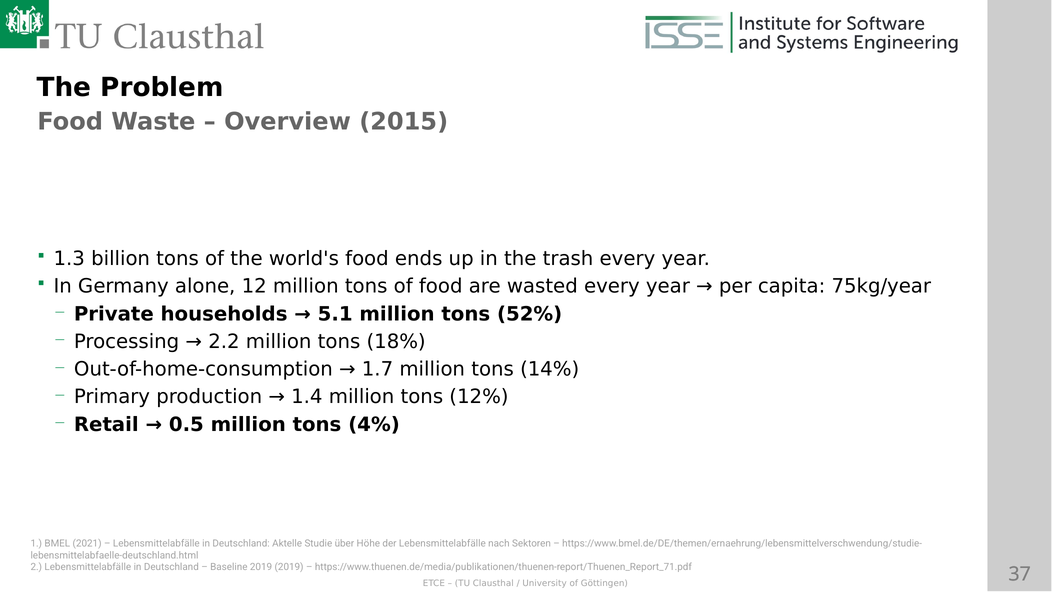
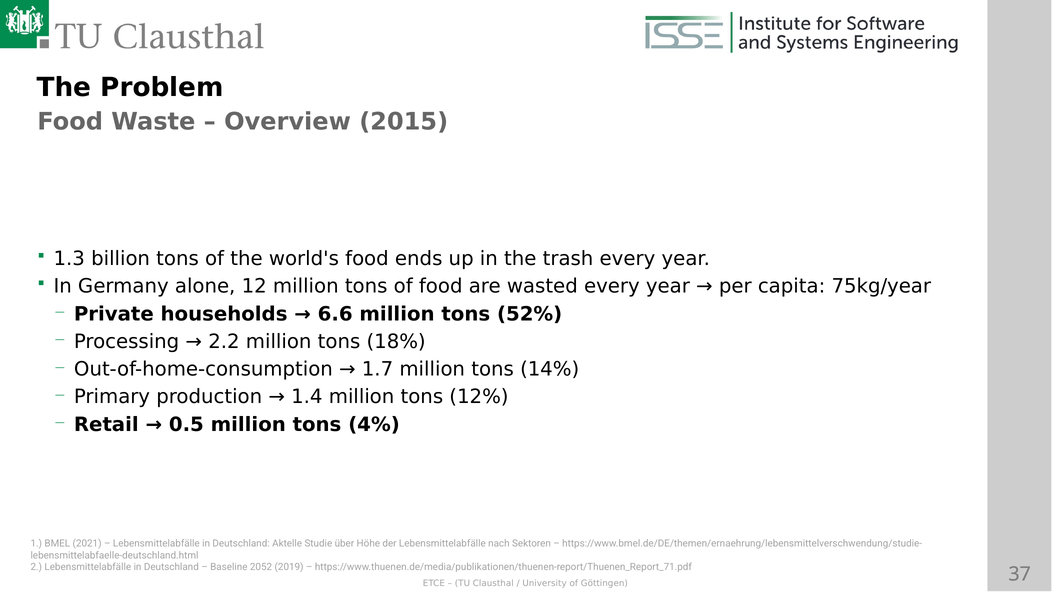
5.1: 5.1 -> 6.6 (335, 314)
Baseline 2019: 2019 -> 2052 (261, 567)
